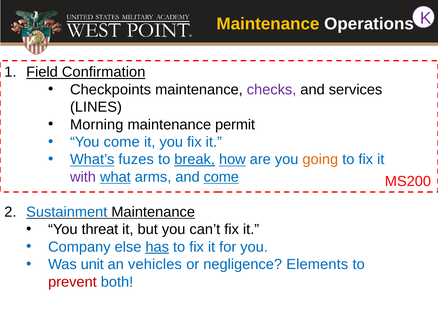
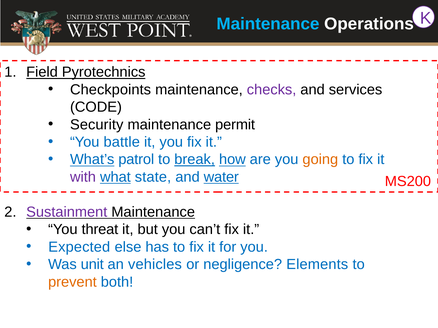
Maintenance colour: yellow -> light blue (268, 24)
Confirmation: Confirmation -> Pyrotechnics (104, 72)
LINES: LINES -> CODE (96, 107)
Morning: Morning -> Security (97, 125)
You come: come -> battle (122, 142)
fuzes: fuzes -> patrol (136, 160)
arms: arms -> state (153, 177)
and come: come -> water (221, 177)
Sustainment colour: blue -> purple (67, 212)
Company: Company -> Expected (79, 247)
has underline: present -> none (157, 247)
prevent colour: red -> orange (72, 282)
